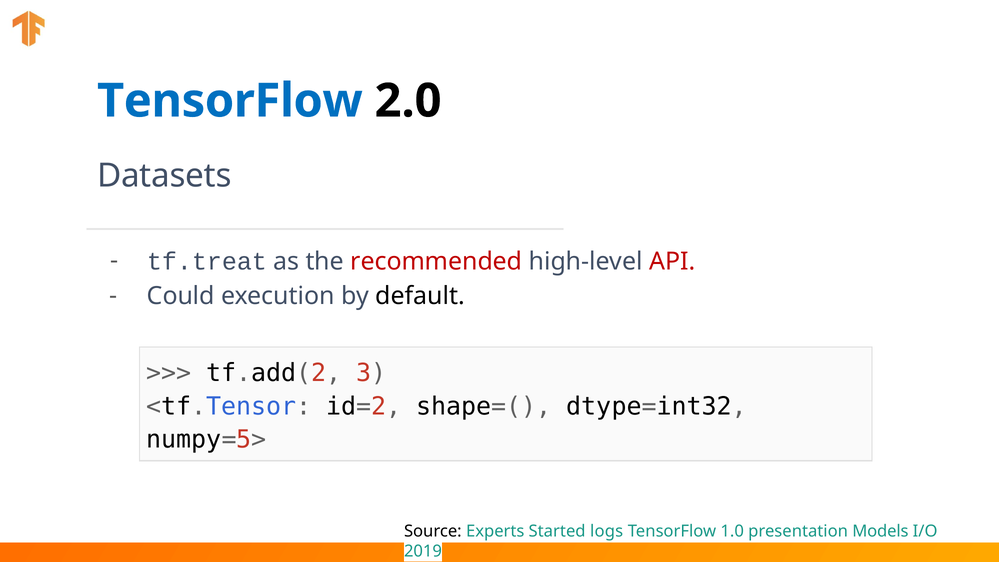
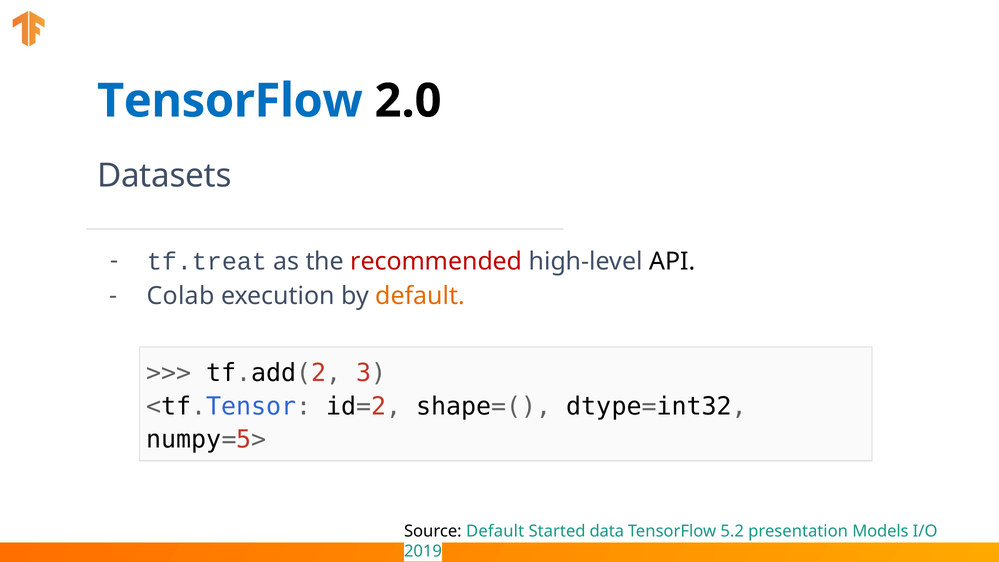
API colour: red -> black (672, 261)
Could: Could -> Colab (181, 296)
default colour: black -> orange (420, 296)
Experts: Experts -> Default (495, 531)
logs: logs -> data (607, 531)
1.0: 1.0 -> 5.2 (732, 531)
